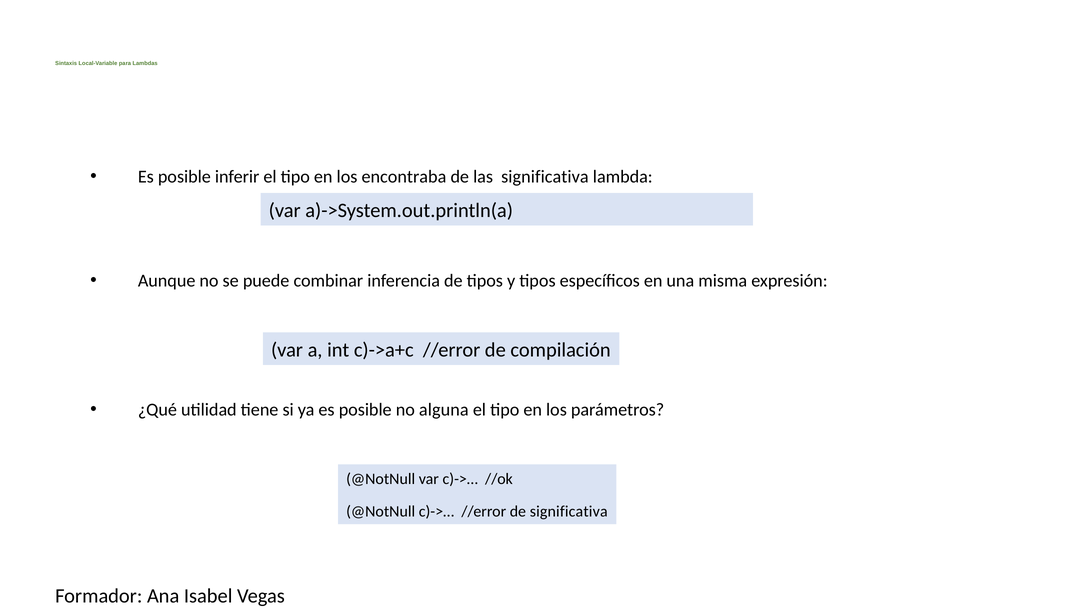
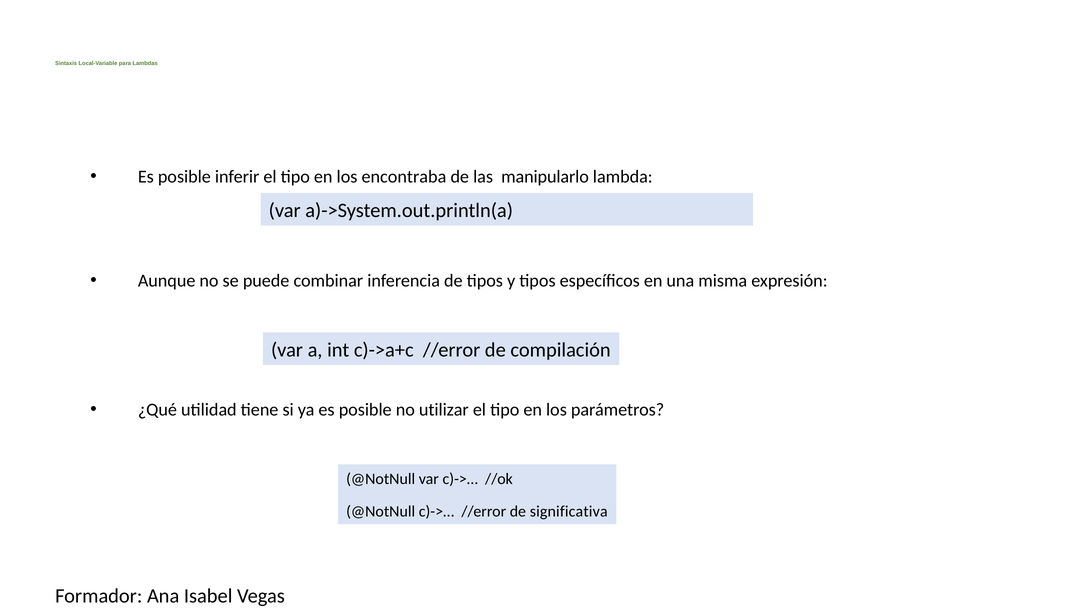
las significativa: significativa -> manipularlo (545, 177)
alguna: alguna -> utilizar (444, 409)
